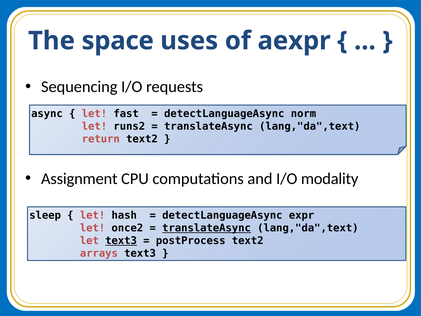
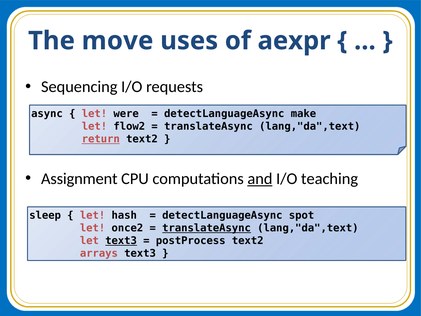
space: space -> move (118, 41)
fast: fast -> were (126, 114)
norm: norm -> make (303, 114)
runs2: runs2 -> flow2 (129, 126)
return underline: none -> present (101, 139)
and underline: none -> present (260, 179)
modality: modality -> teaching (330, 179)
expr: expr -> spot (302, 215)
